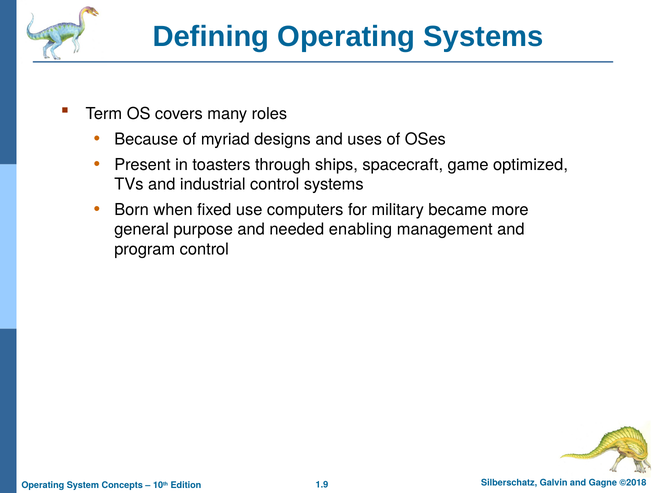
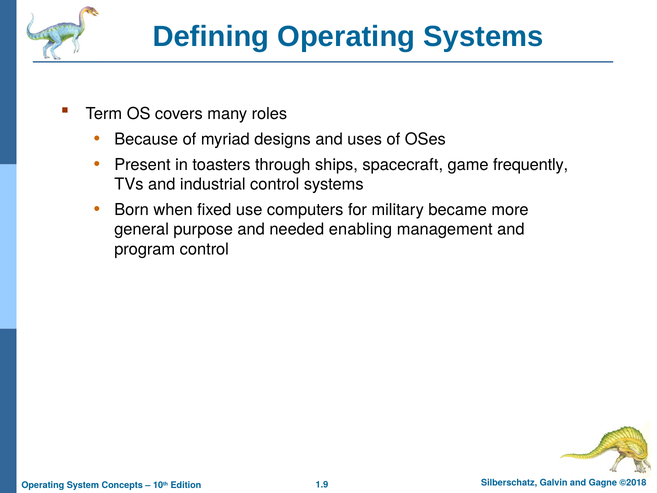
optimized: optimized -> frequently (531, 165)
